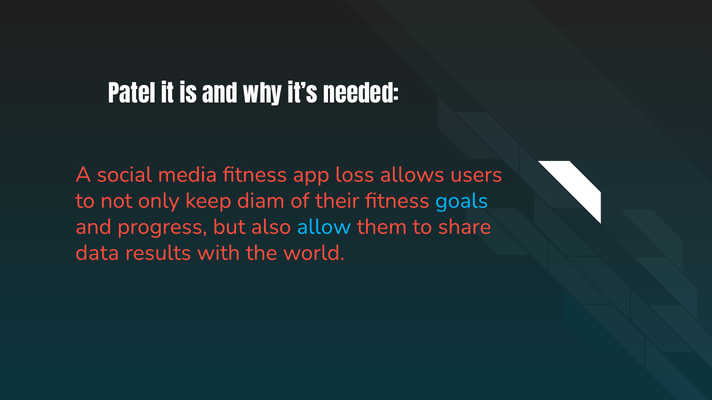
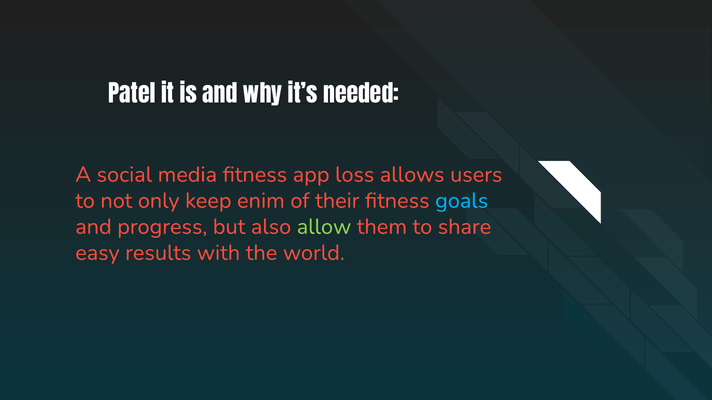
diam: diam -> enim (261, 201)
allow colour: light blue -> light green (324, 227)
data: data -> easy (97, 253)
